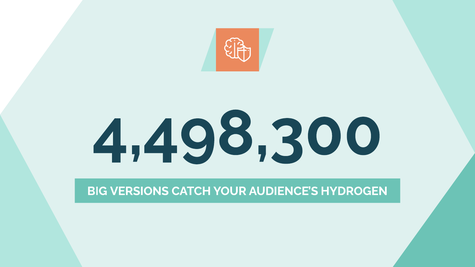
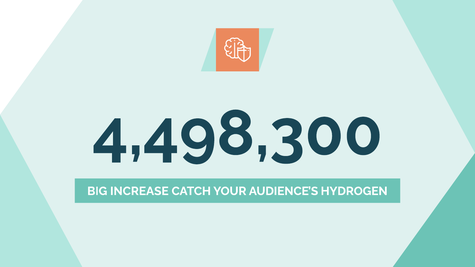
VERSIONS: VERSIONS -> INCREASE (139, 191)
